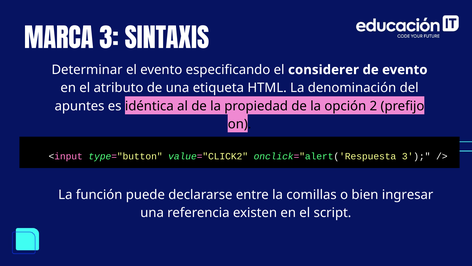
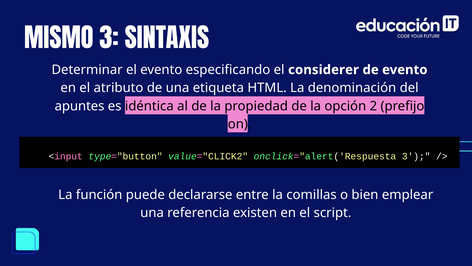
MARCA: MARCA -> MISMO (59, 40)
ingresar: ingresar -> emplear (408, 194)
